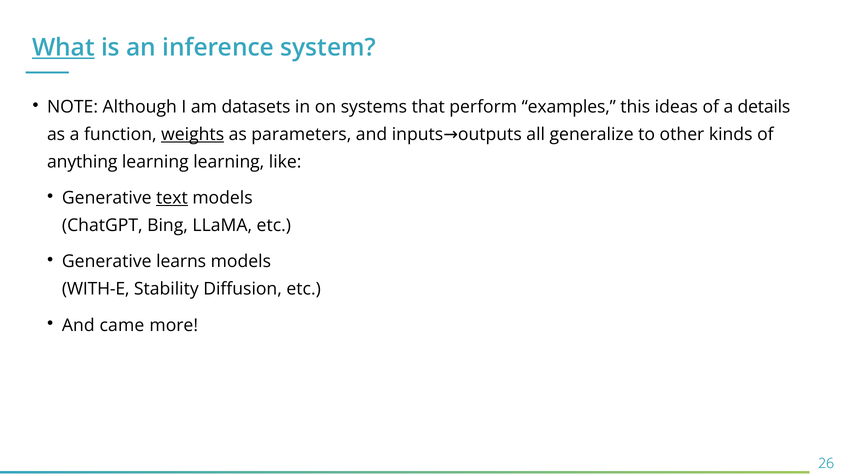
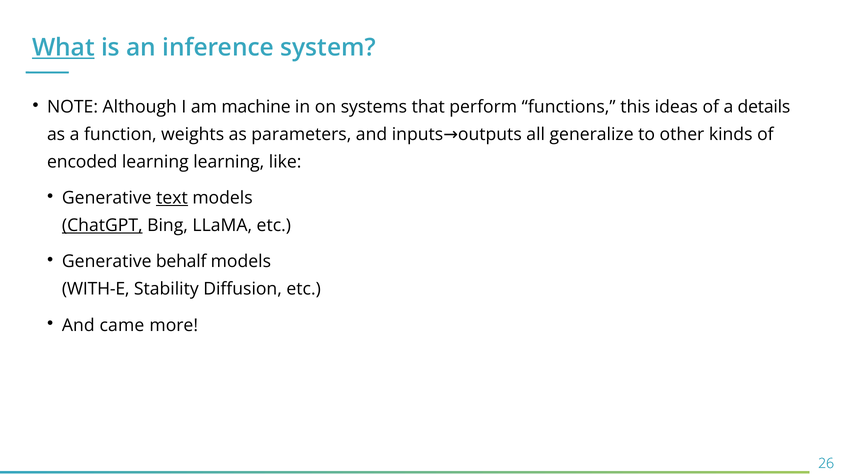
datasets: datasets -> machine (256, 107)
examples: examples -> functions (569, 107)
weights underline: present -> none (193, 134)
anything: anything -> encoded (82, 162)
ChatGPT underline: none -> present (102, 225)
learns: learns -> behalf (181, 262)
